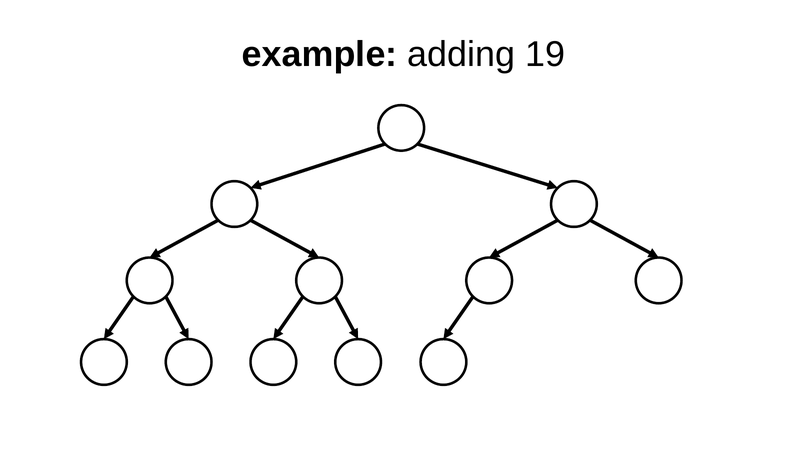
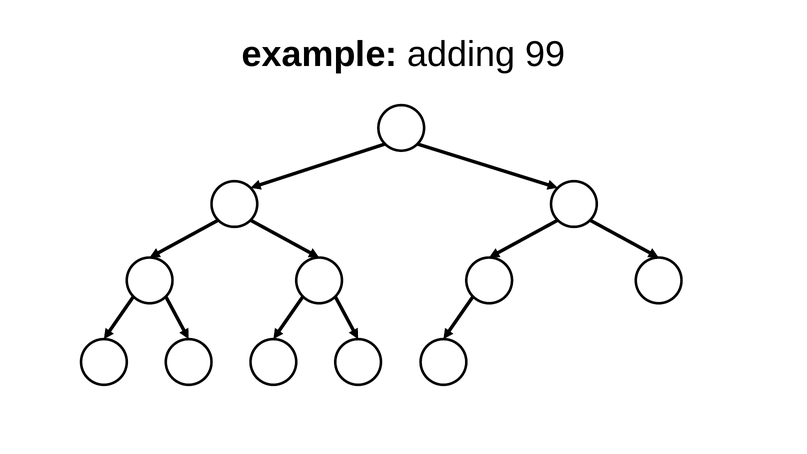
19: 19 -> 99 (545, 54)
